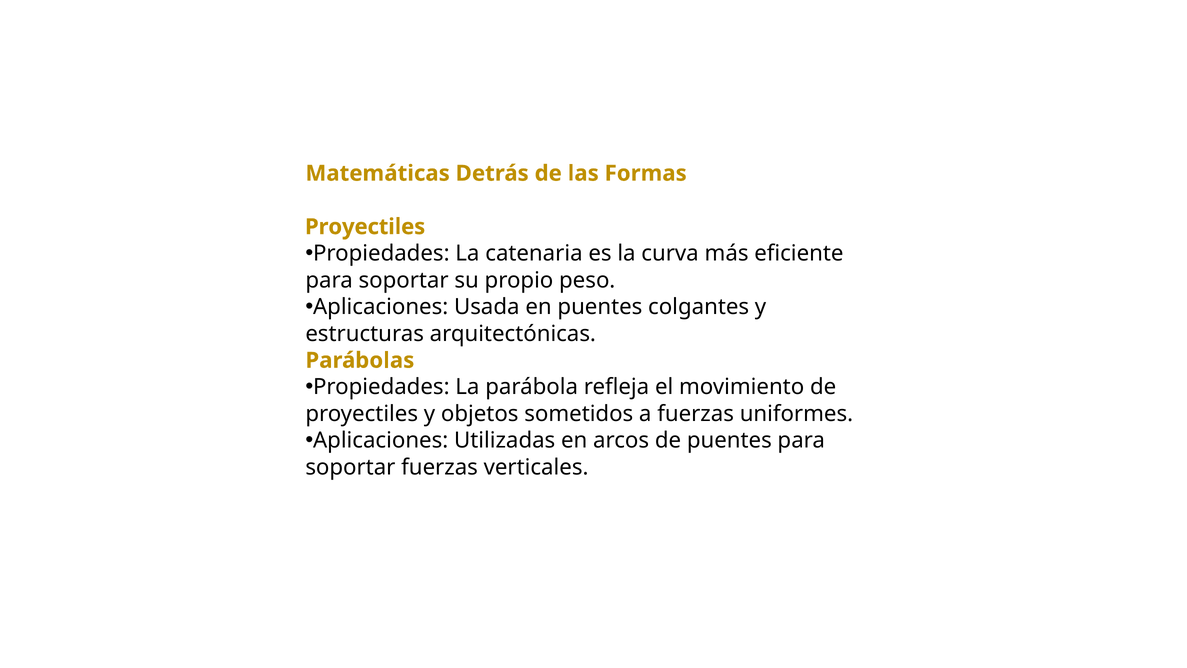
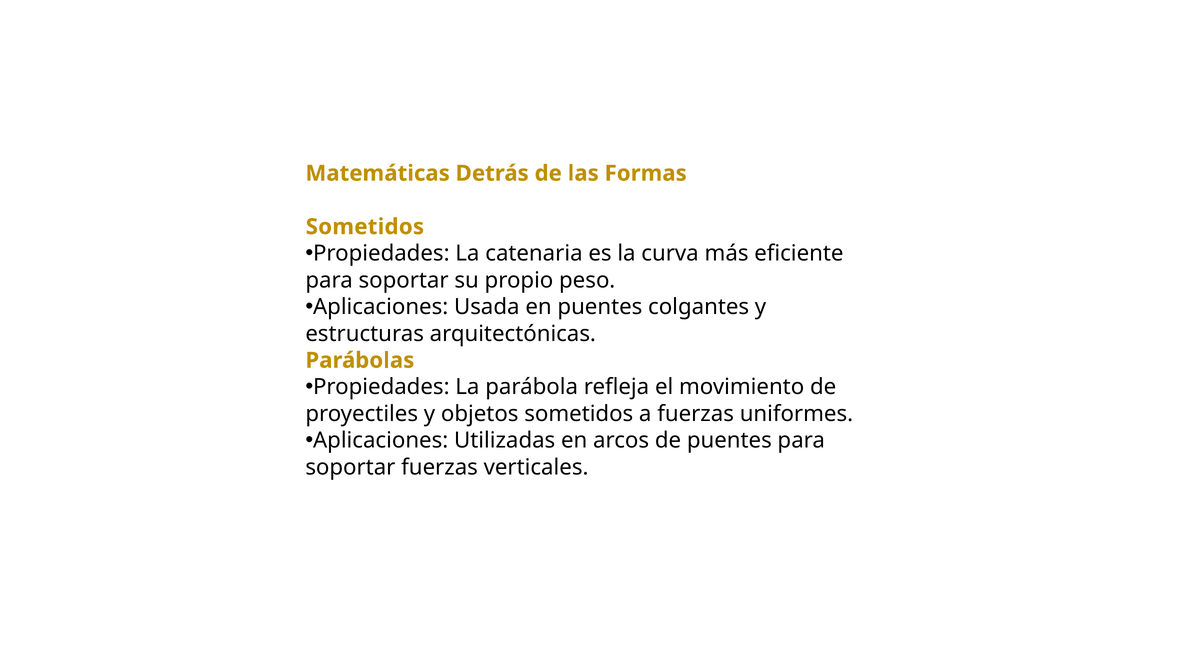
Proyectiles: Proyectiles -> Sometidos (365, 227)
